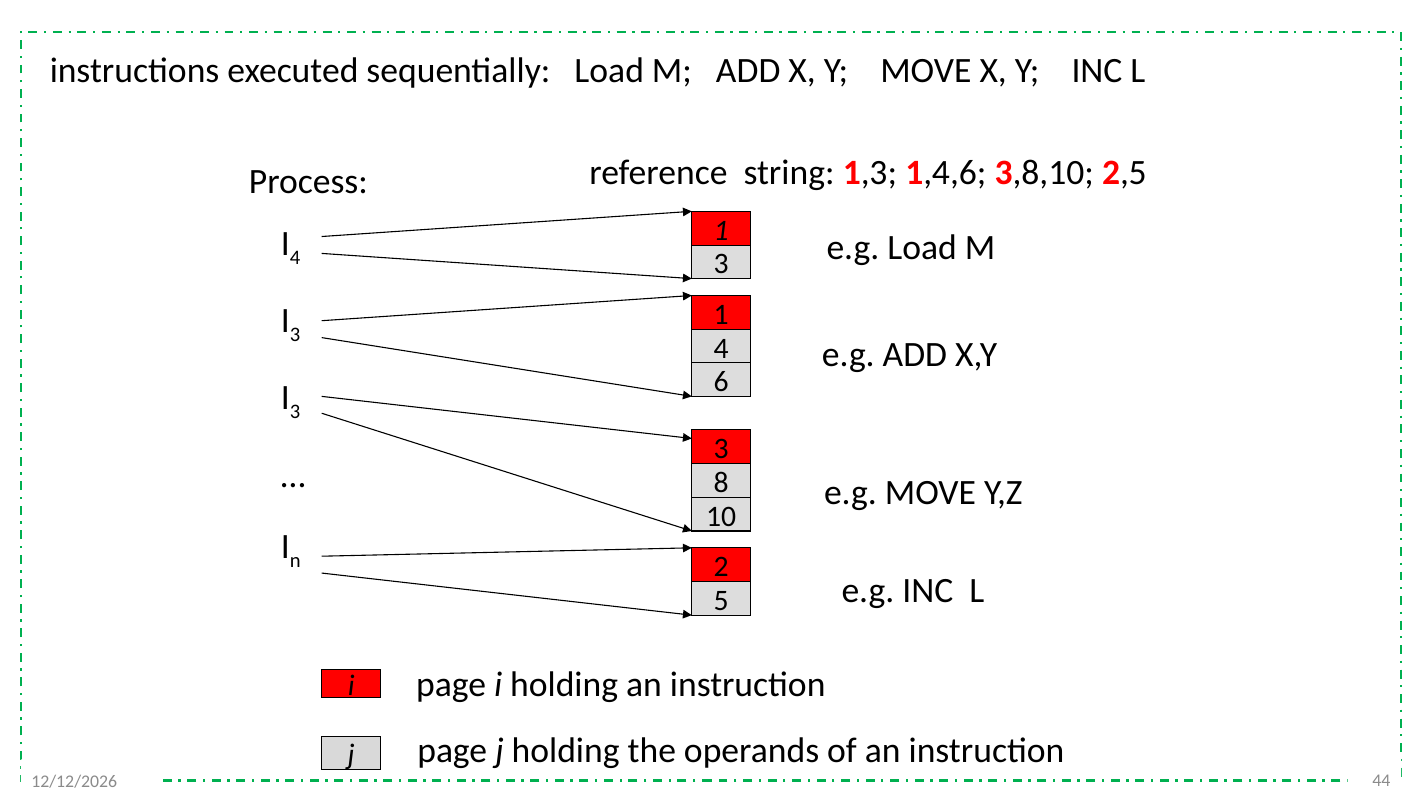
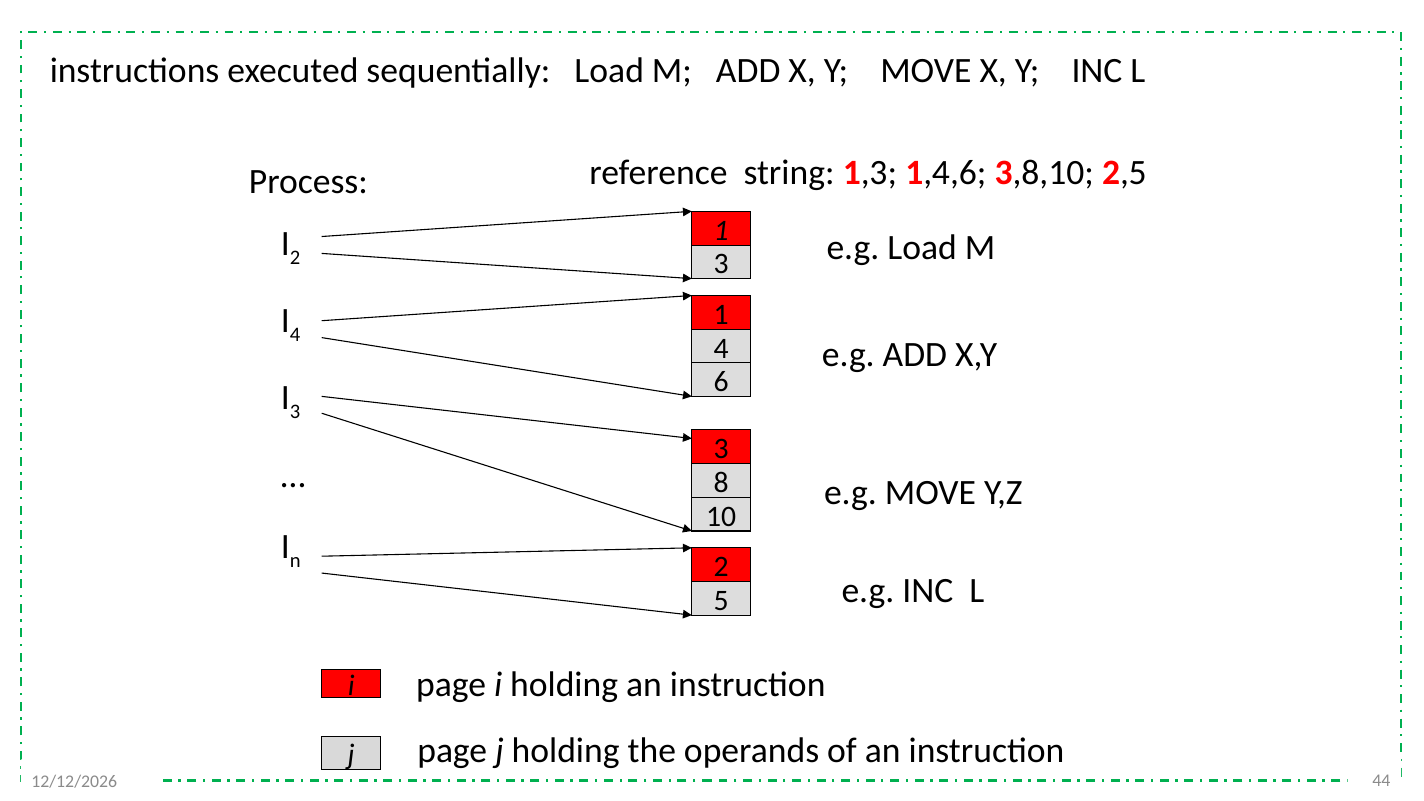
I 4: 4 -> 2 (295, 258)
3: 3 -> 4 (295, 335)
